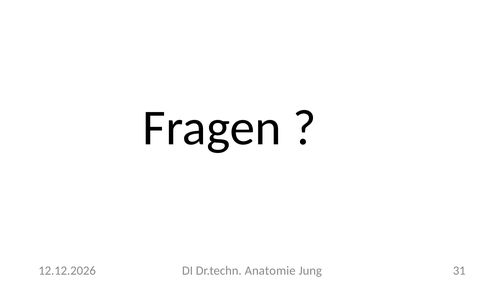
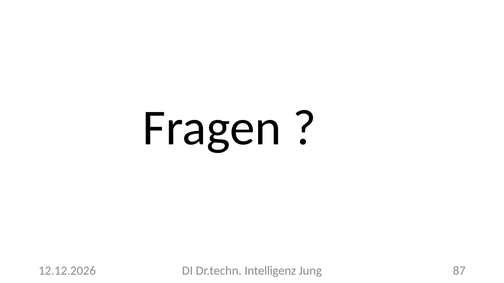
Anatomie: Anatomie -> Intelligenz (270, 271)
31: 31 -> 87 (459, 271)
